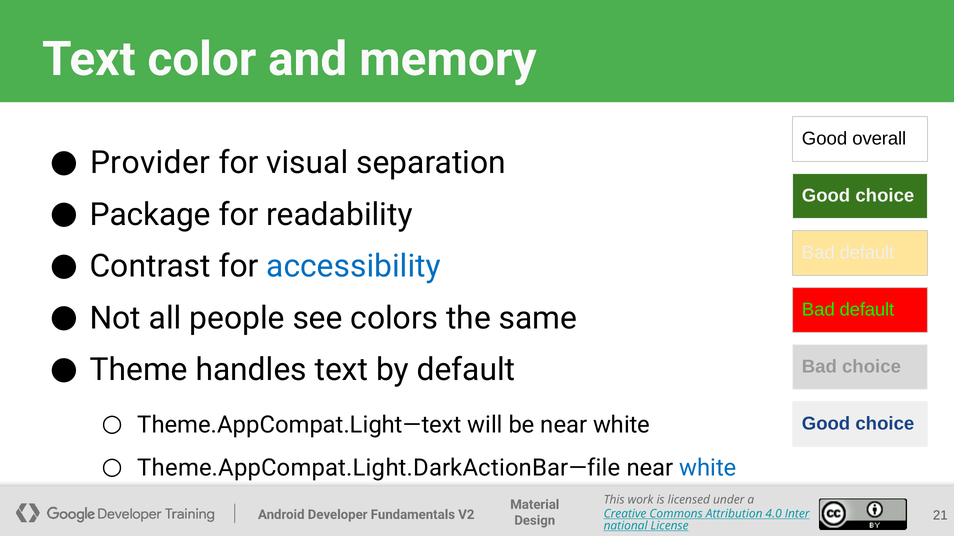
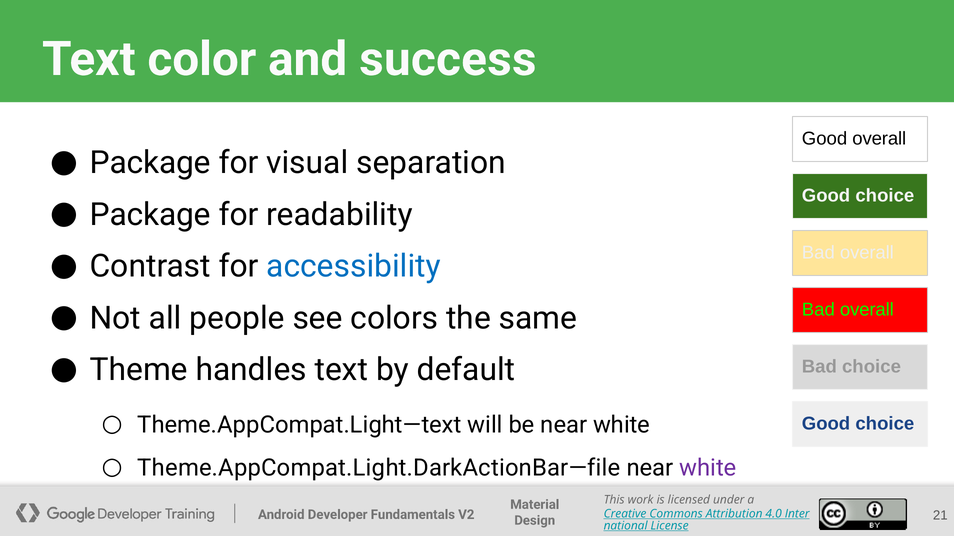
memory: memory -> success (448, 59)
Provider: Provider -> Package (150, 163)
default: default -> overall (867, 253)
default: default -> overall (867, 310)
white colour: blue -> purple (708, 468)
